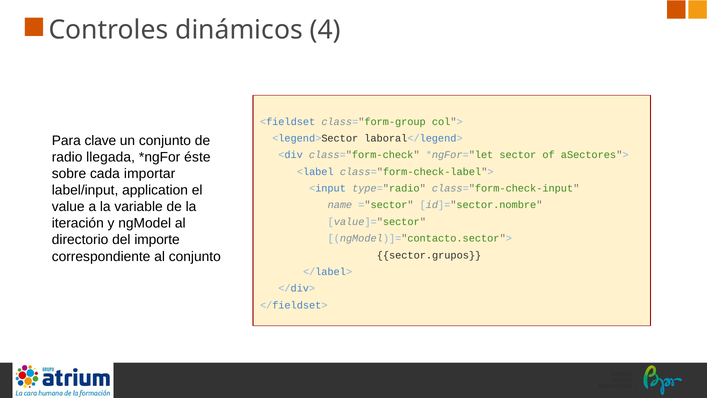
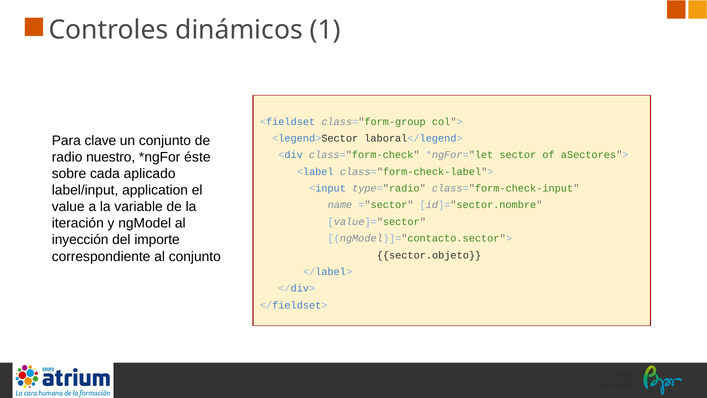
4: 4 -> 1 (325, 30)
llegada: llegada -> nuestro (111, 157)
importar: importar -> aplicado (150, 174)
directorio: directorio -> inyección (80, 240)
sector.grupos: sector.grupos -> sector.objeto (429, 255)
